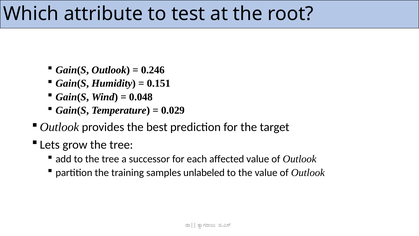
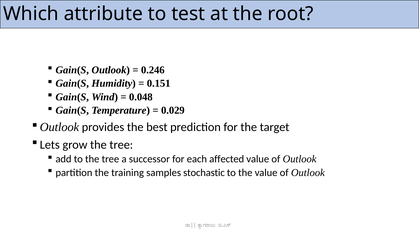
unlabeled: unlabeled -> stochastic (204, 172)
